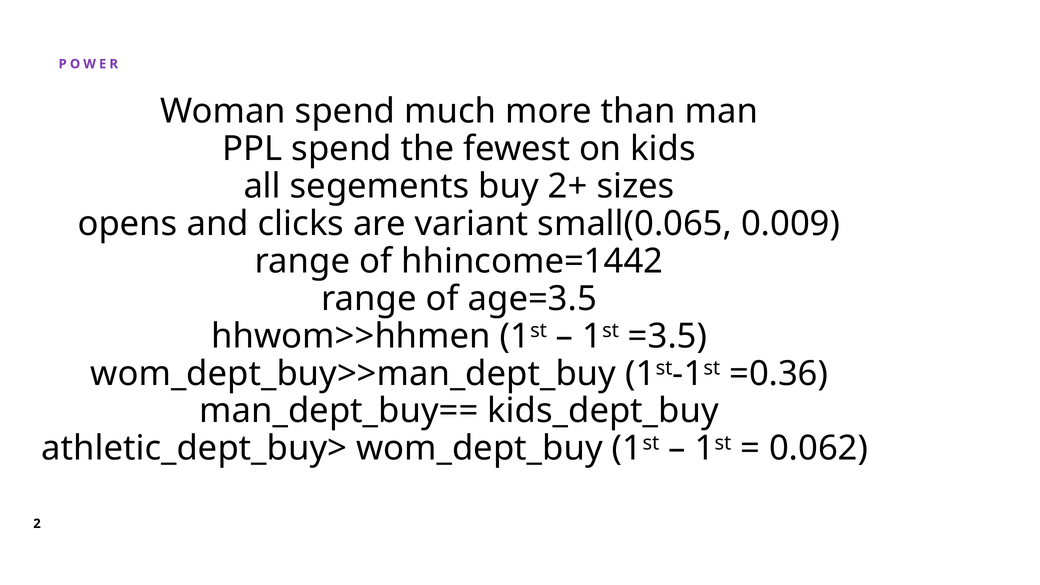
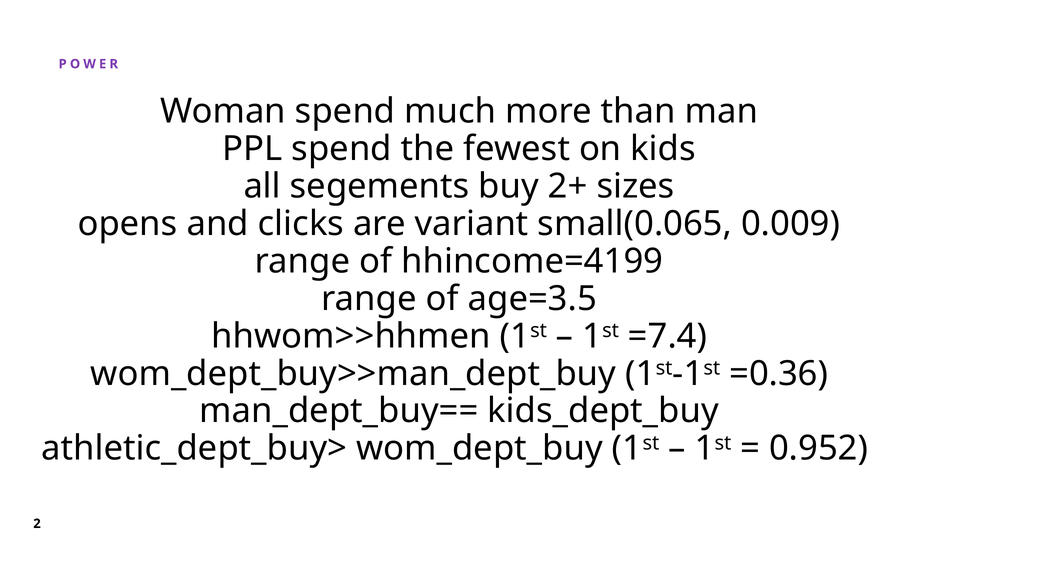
hhincome=1442: hhincome=1442 -> hhincome=4199 (532, 261)
=3.5: =3.5 -> =7.4 (668, 336)
0.062: 0.062 -> 0.952 (819, 449)
